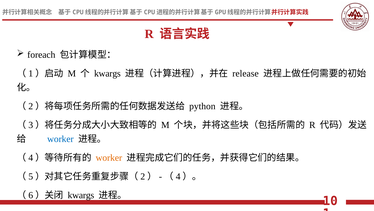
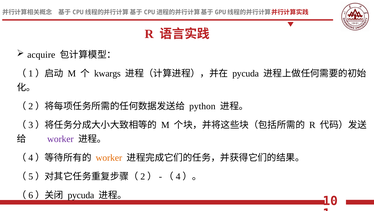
foreach: foreach -> acquire (41, 55)
release: release -> pycuda (246, 73)
worker colour: blue -> purple (60, 139)
kwargs: kwargs -> pycuda (81, 195)
